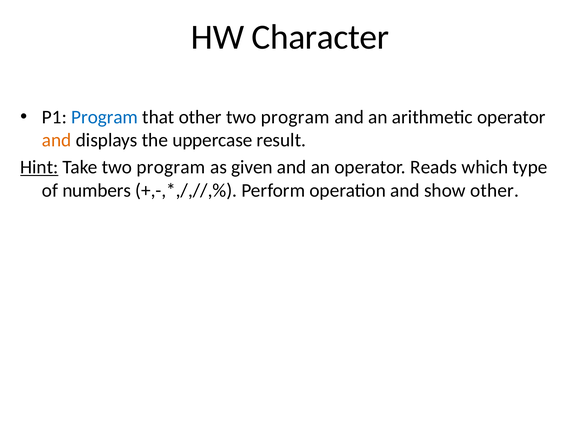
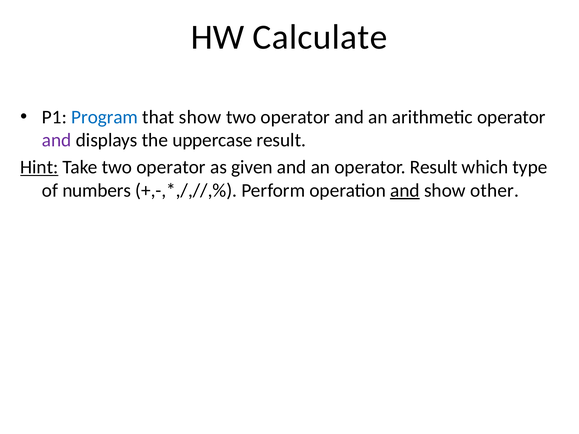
Character: Character -> Calculate (320, 37)
that other: other -> show (200, 117)
program: program -> operator (295, 117)
and colour: orange -> purple (57, 140)
Take two program: program -> operator (171, 167)
operator Reads: Reads -> Result (434, 167)
and underline: none -> present (405, 190)
